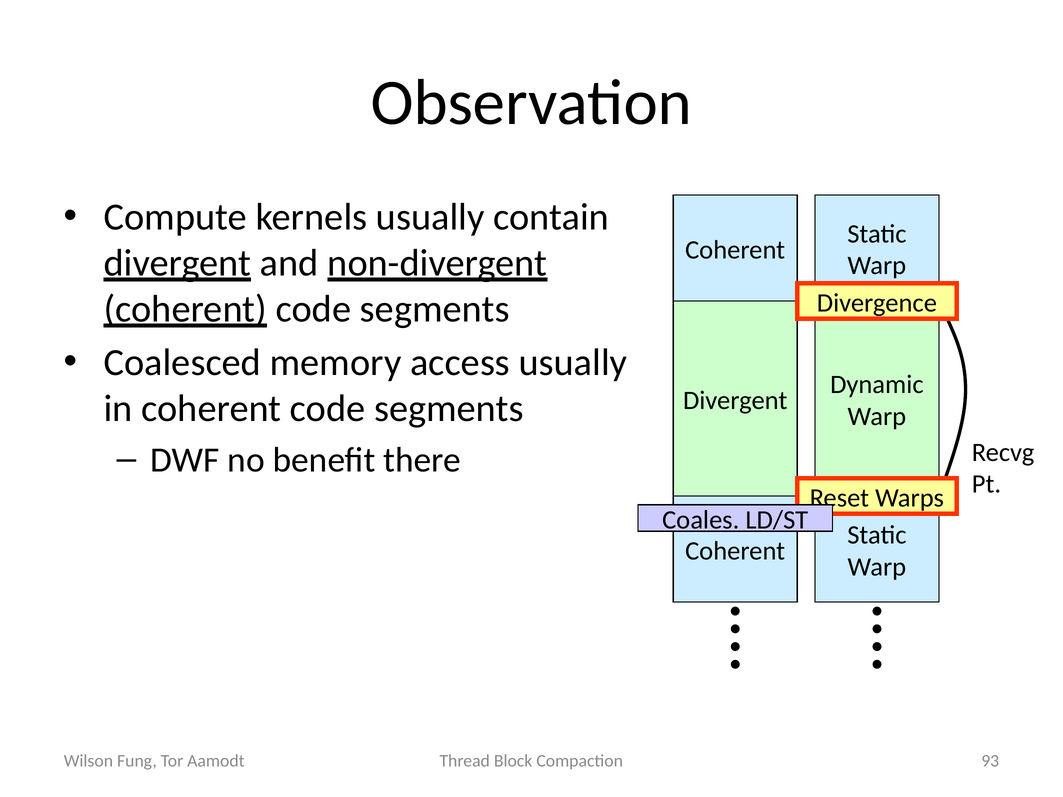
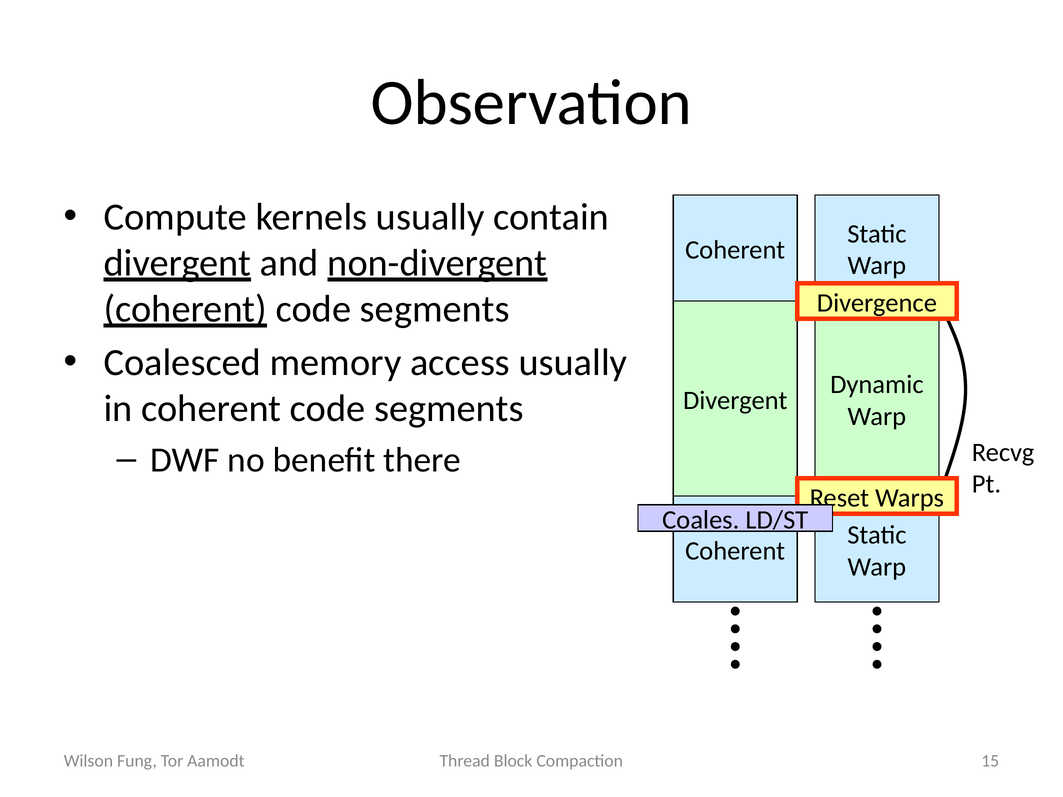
93: 93 -> 15 (990, 761)
